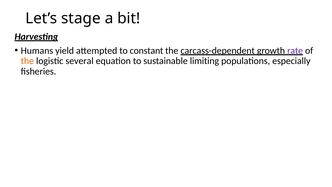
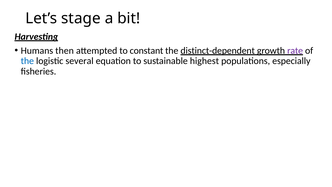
Humans yield: yield -> then (65, 50)
carcass-dependent: carcass-dependent -> distinct-dependent (218, 50)
the colour: orange -> blue (27, 61)
sustainable limiting: limiting -> highest (204, 61)
